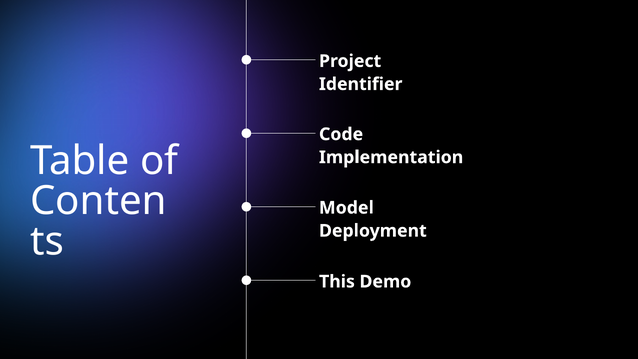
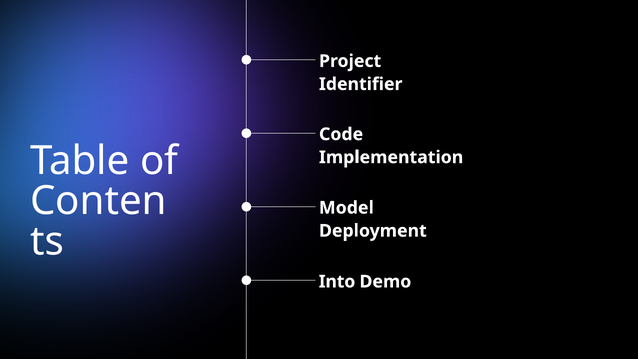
This: This -> Into (337, 282)
